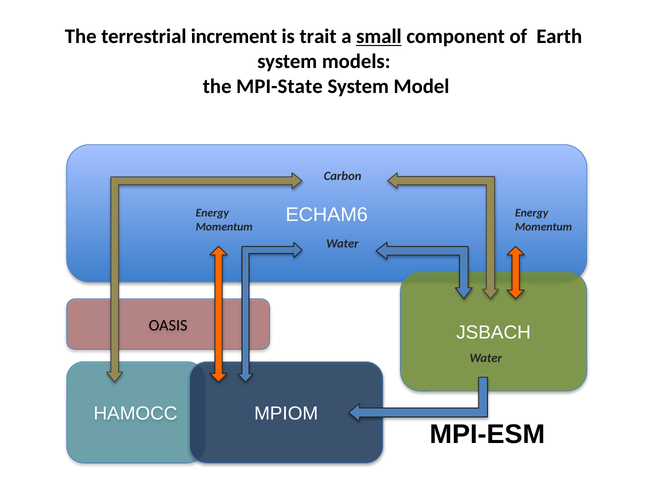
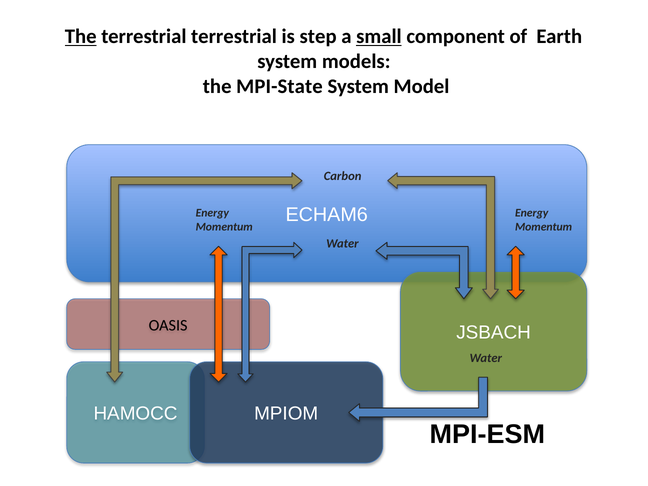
The underline: none -> present (81, 37)
terrestrial increment: increment -> terrestrial (234, 37)
trait: trait -> step (318, 37)
